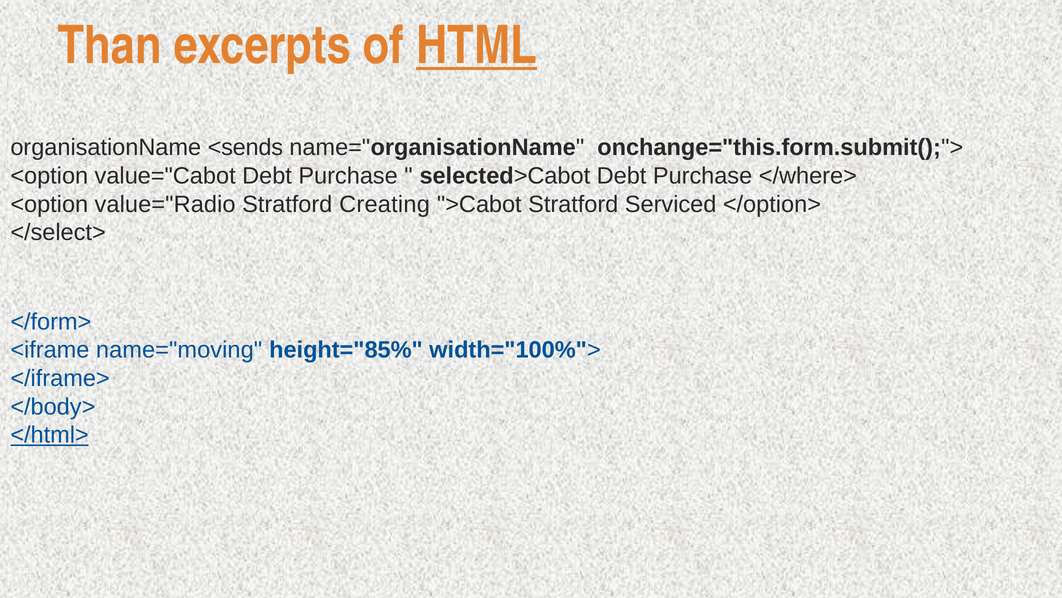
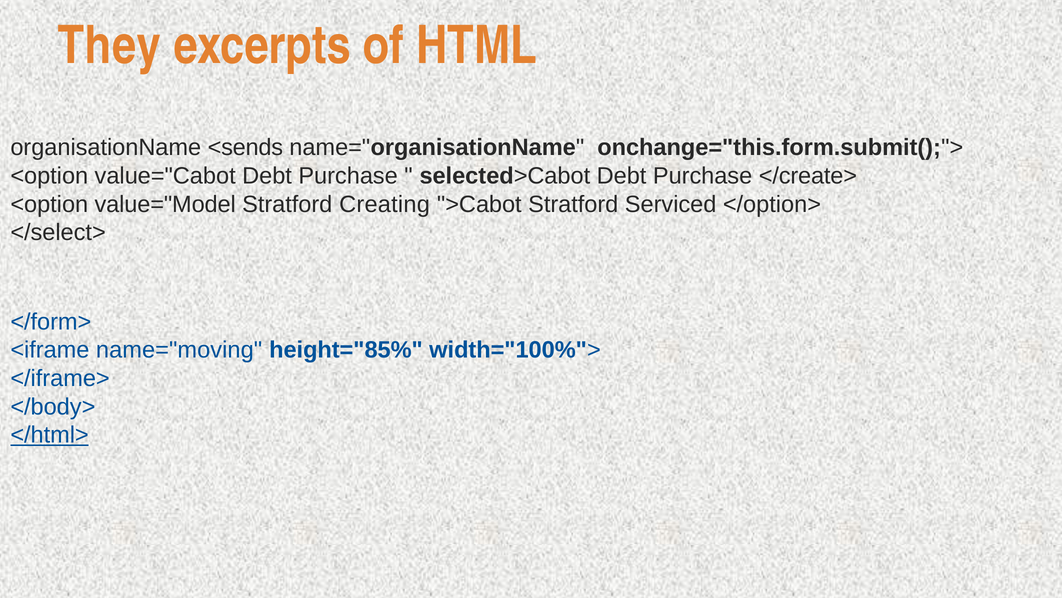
Than: Than -> They (109, 46)
HTML underline: present -> none (476, 46)
</where>: </where> -> </create> (808, 176)
value="Radio: value="Radio -> value="Model (165, 204)
